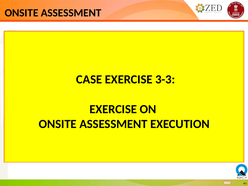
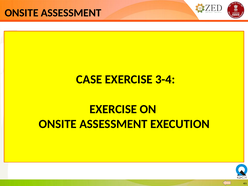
3-3: 3-3 -> 3-4 (165, 79)
